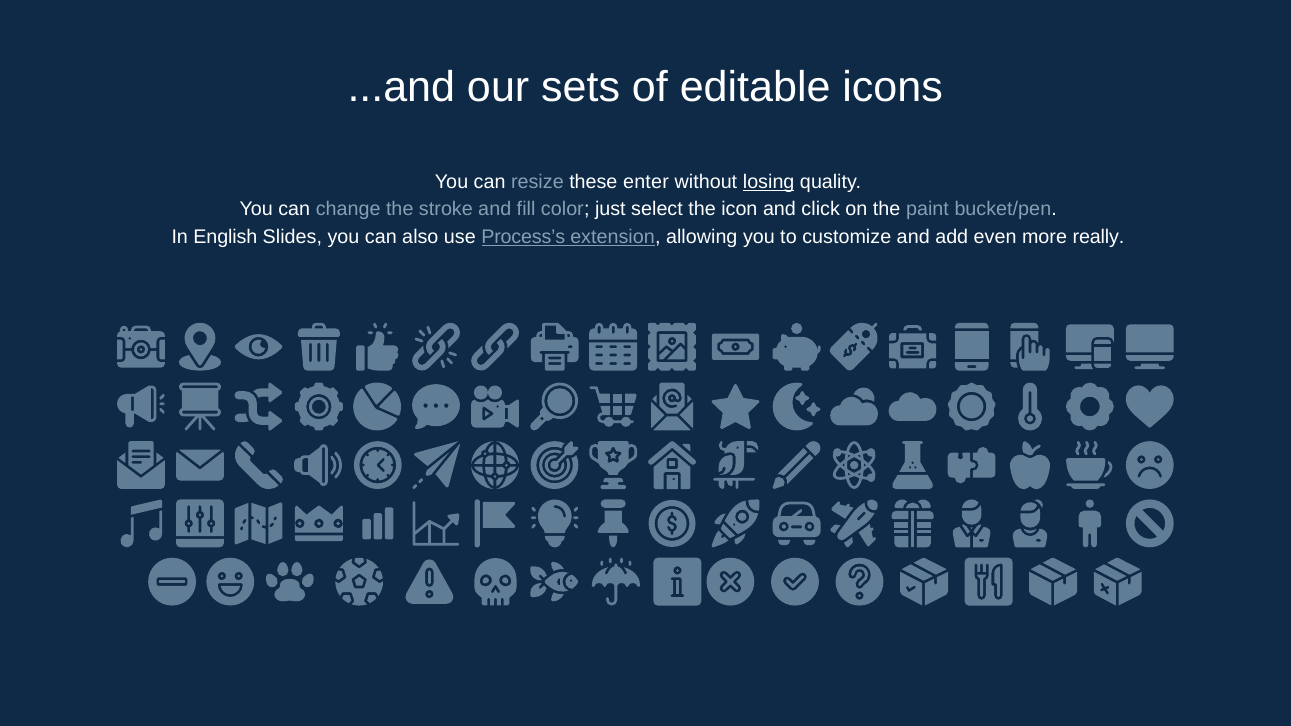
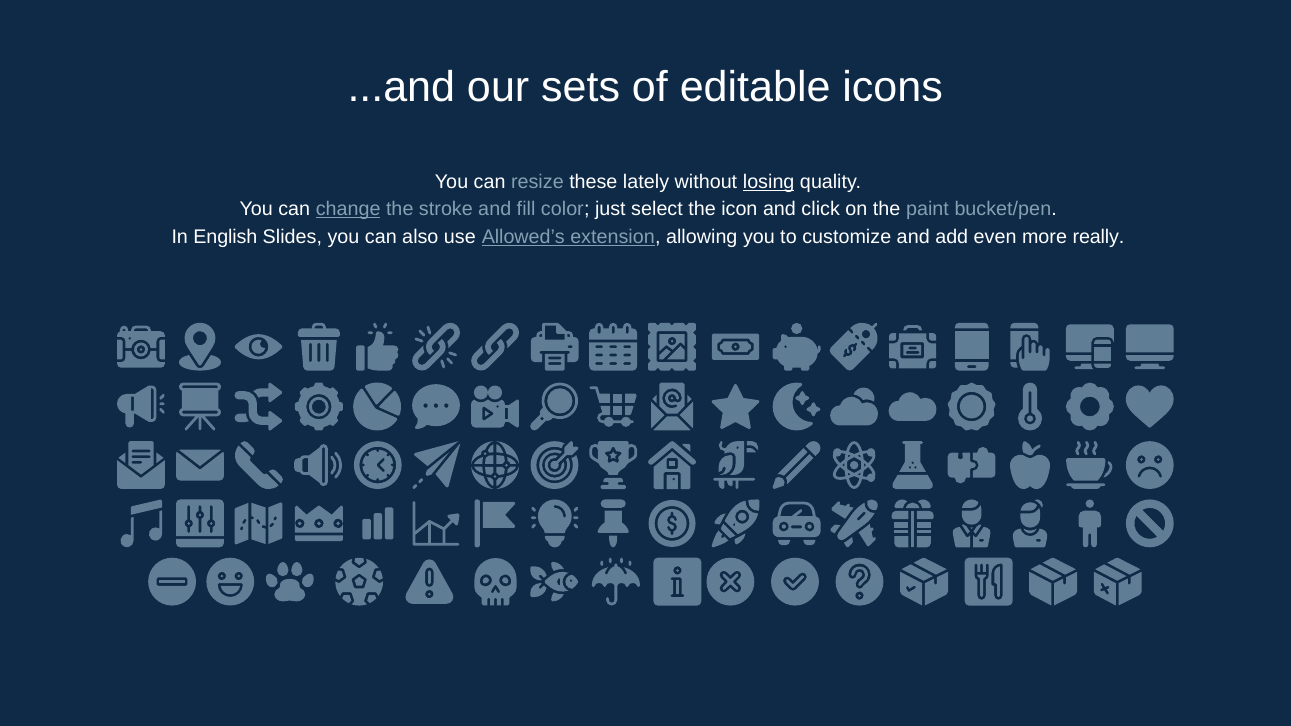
enter: enter -> lately (646, 182)
change underline: none -> present (348, 209)
Process’s: Process’s -> Allowed’s (523, 237)
